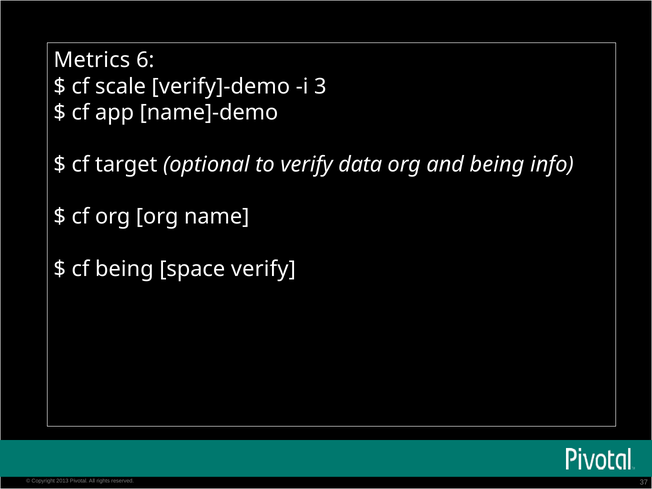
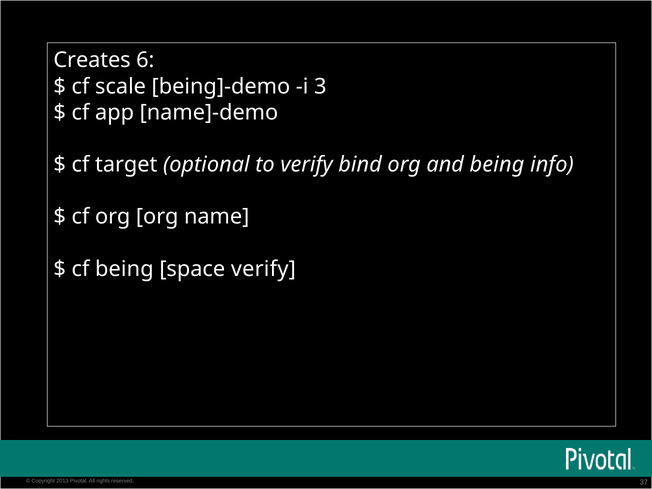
Metrics: Metrics -> Creates (92, 60)
verify]-demo: verify]-demo -> being]-demo (221, 86)
data: data -> bind (360, 165)
